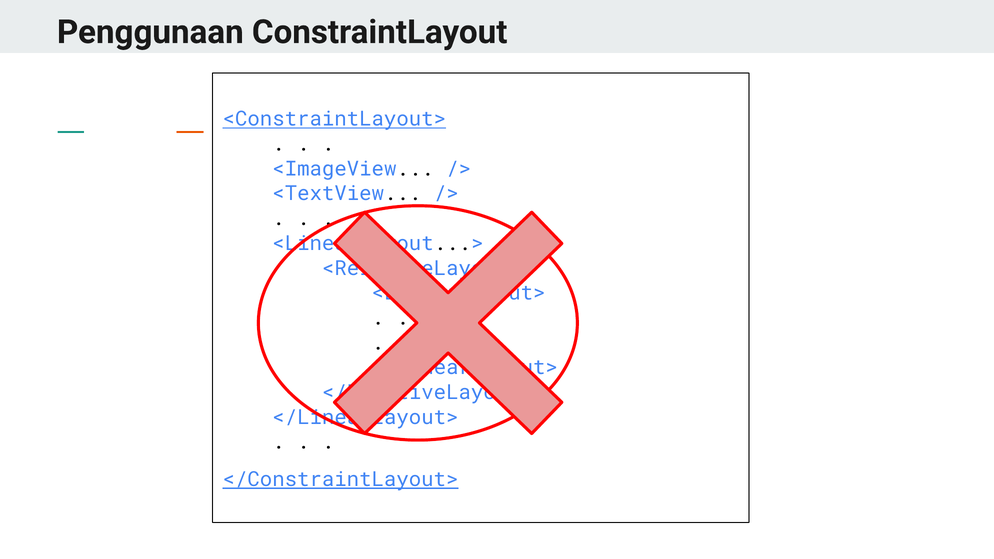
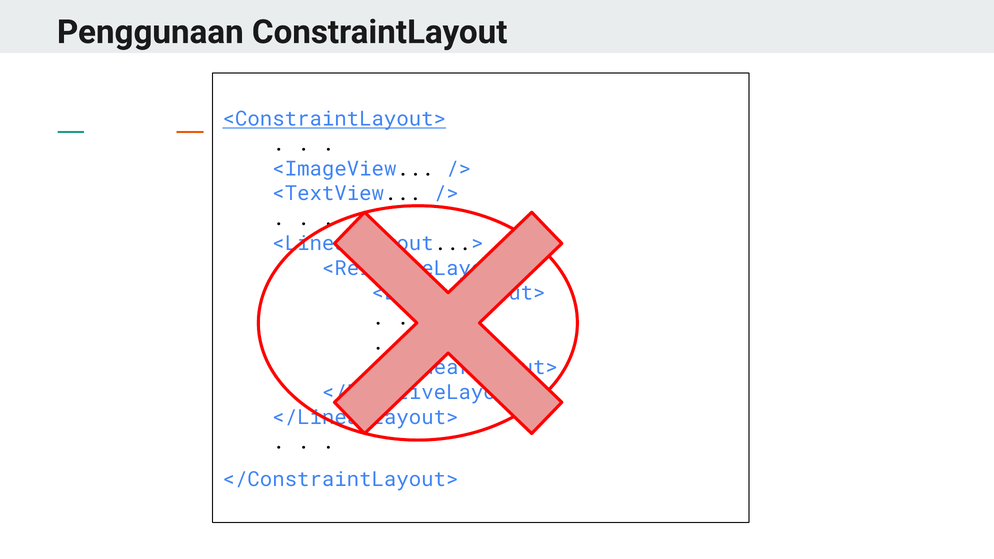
</ConstraintLayout> underline: present -> none (341, 479)
